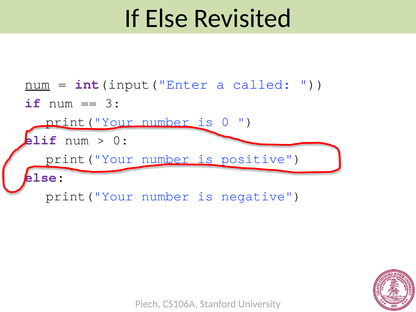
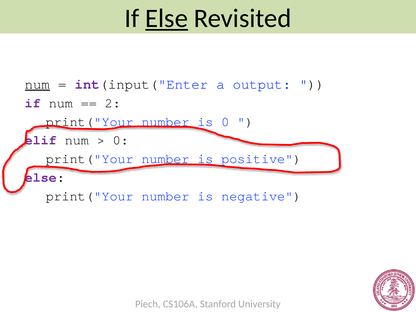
Else underline: none -> present (167, 18)
called: called -> output (262, 84)
3: 3 -> 2 (113, 103)
